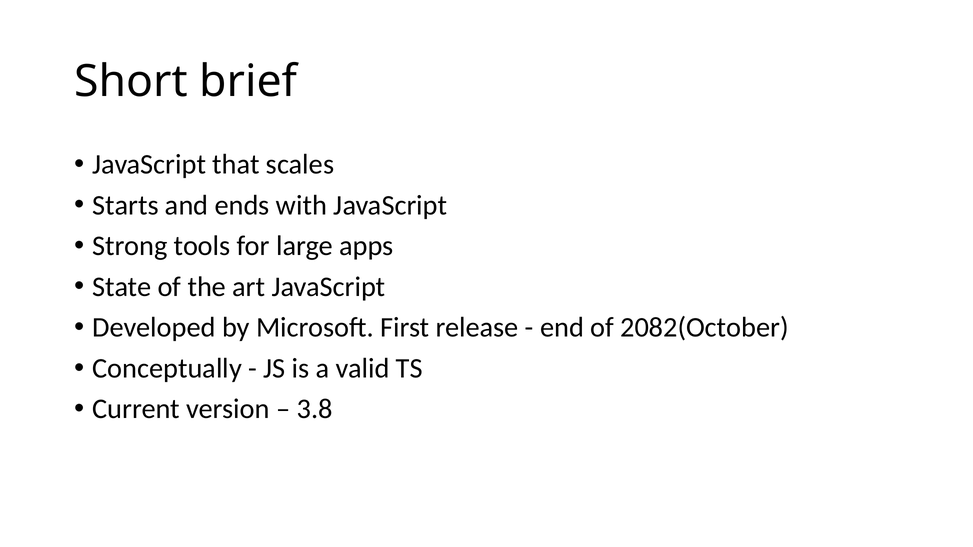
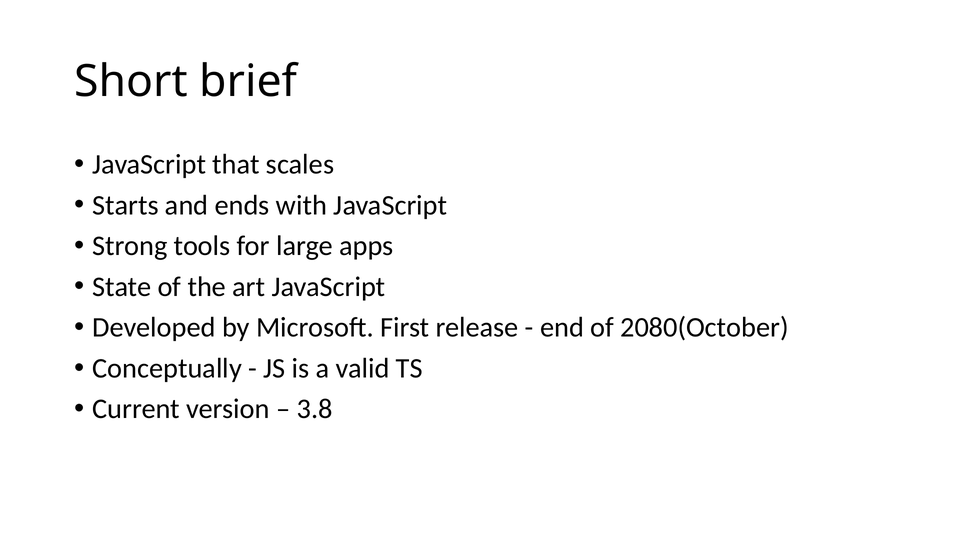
2082(October: 2082(October -> 2080(October (704, 328)
